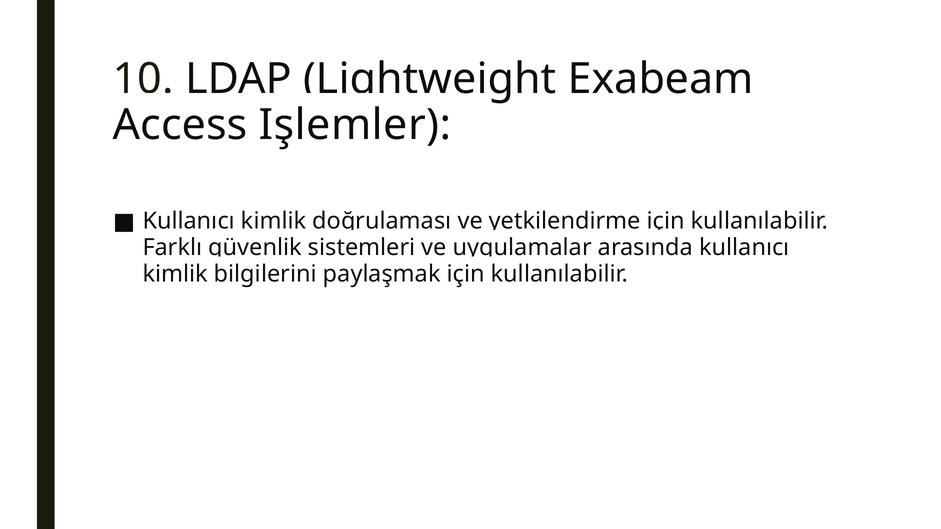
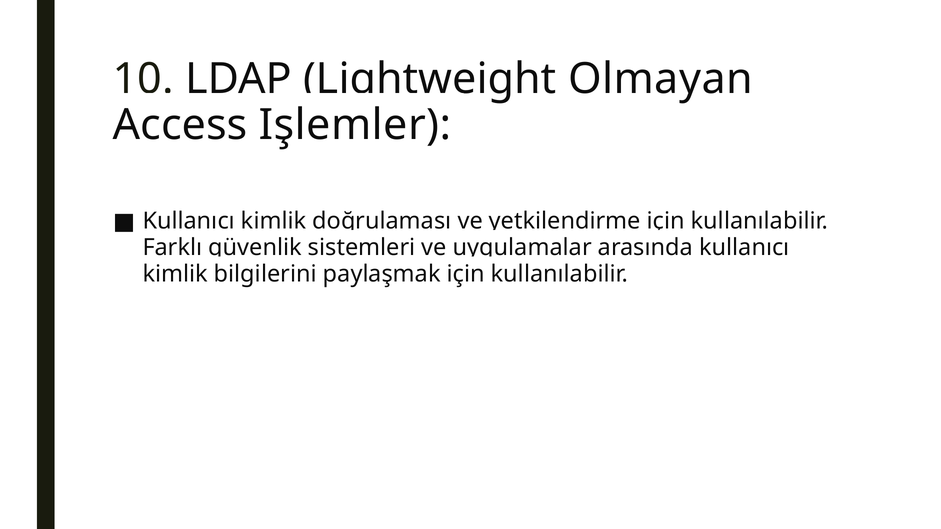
Exabeam: Exabeam -> Olmayan (660, 79)
